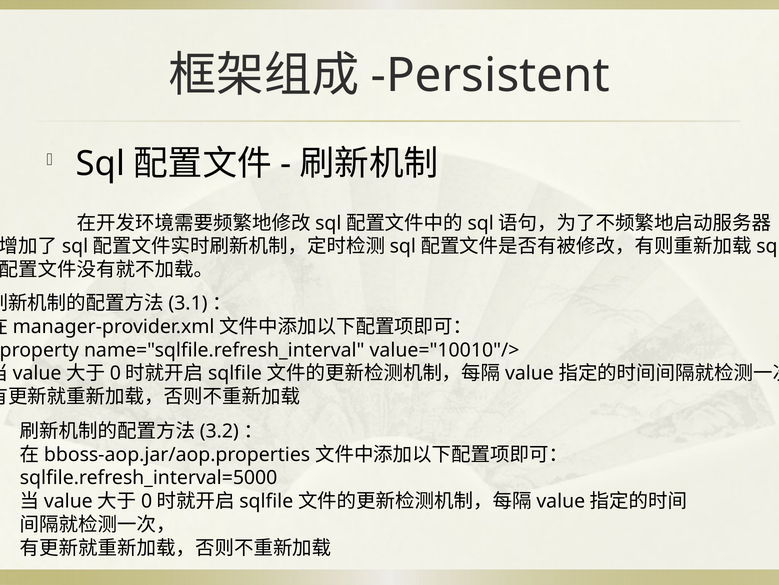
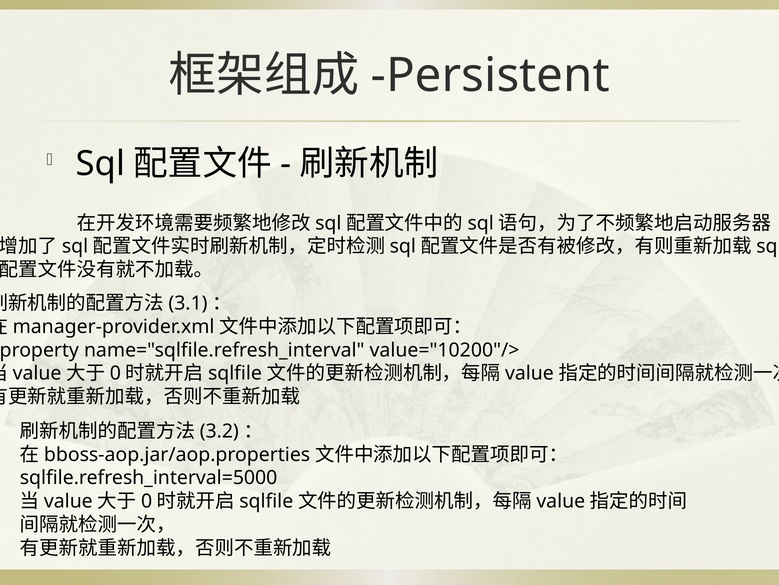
value="10010"/>: value="10010"/> -> value="10200"/> (445, 350)
